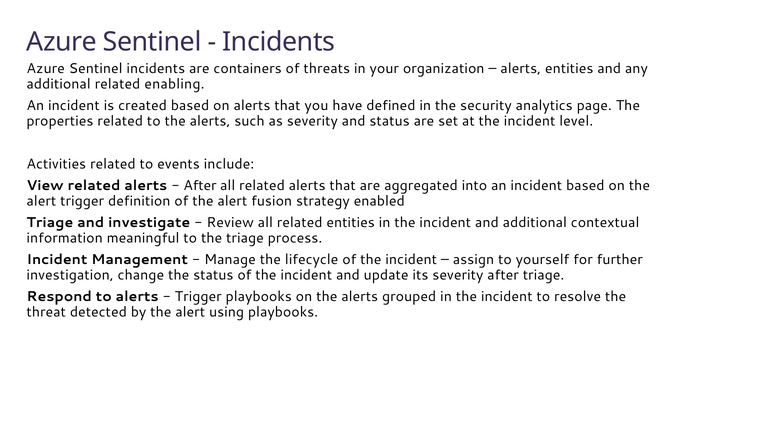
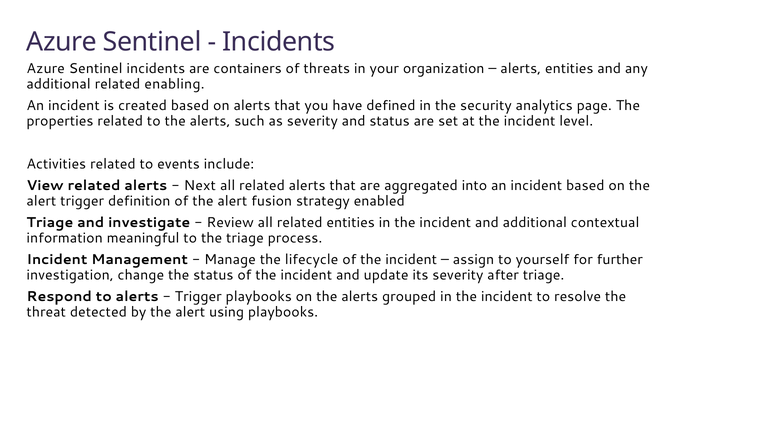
After: After -> Next (200, 186)
